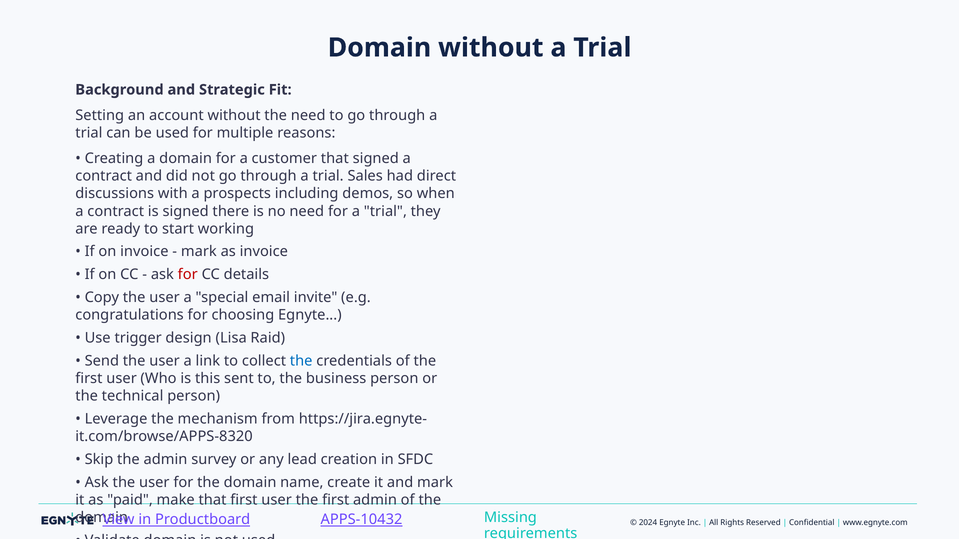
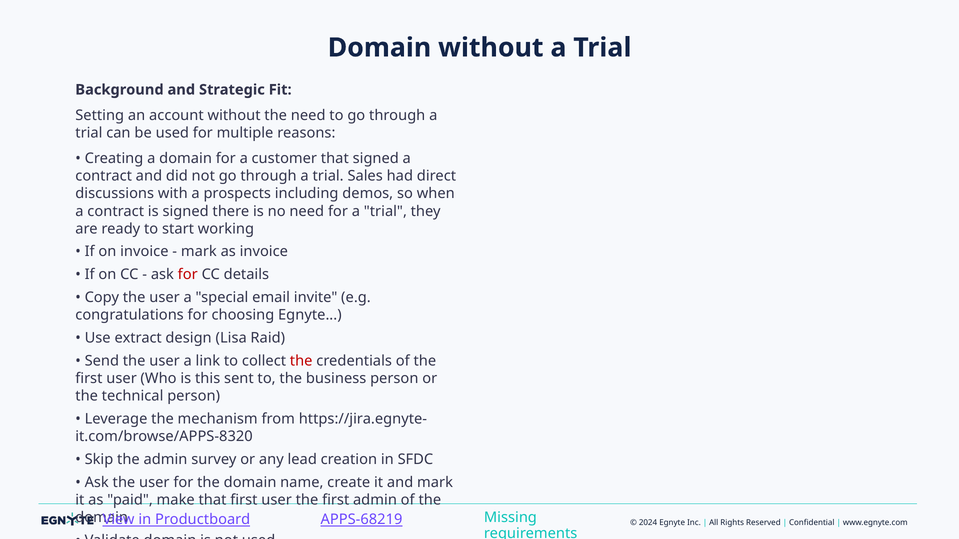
trigger: trigger -> extract (138, 338)
the colour: blue -> red (301, 361)
APPS-10432: APPS-10432 -> APPS-68219 (361, 520)
